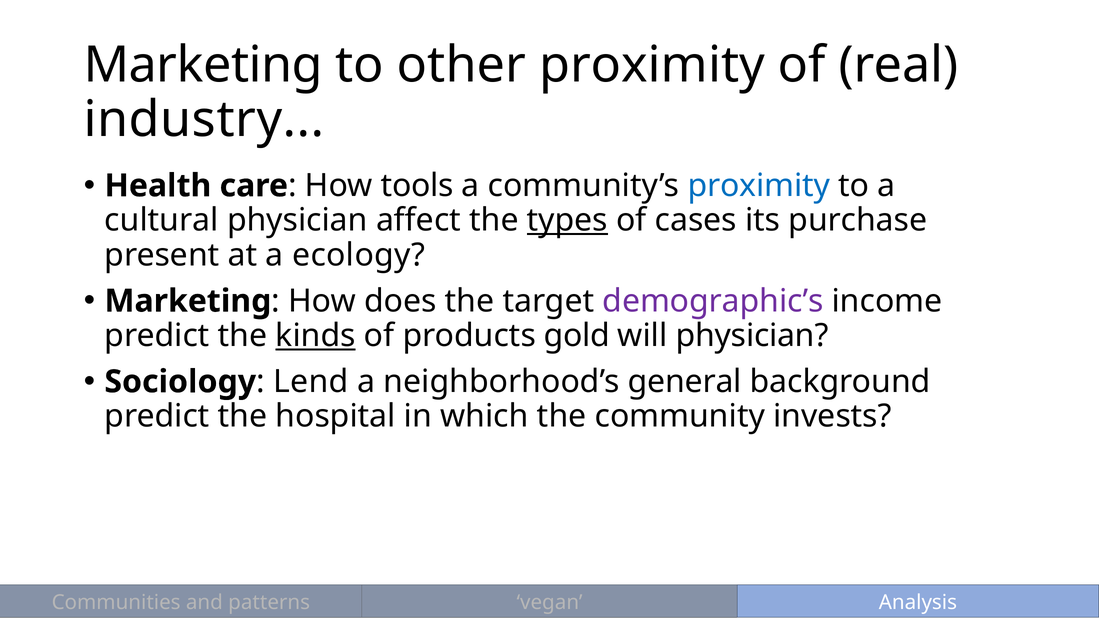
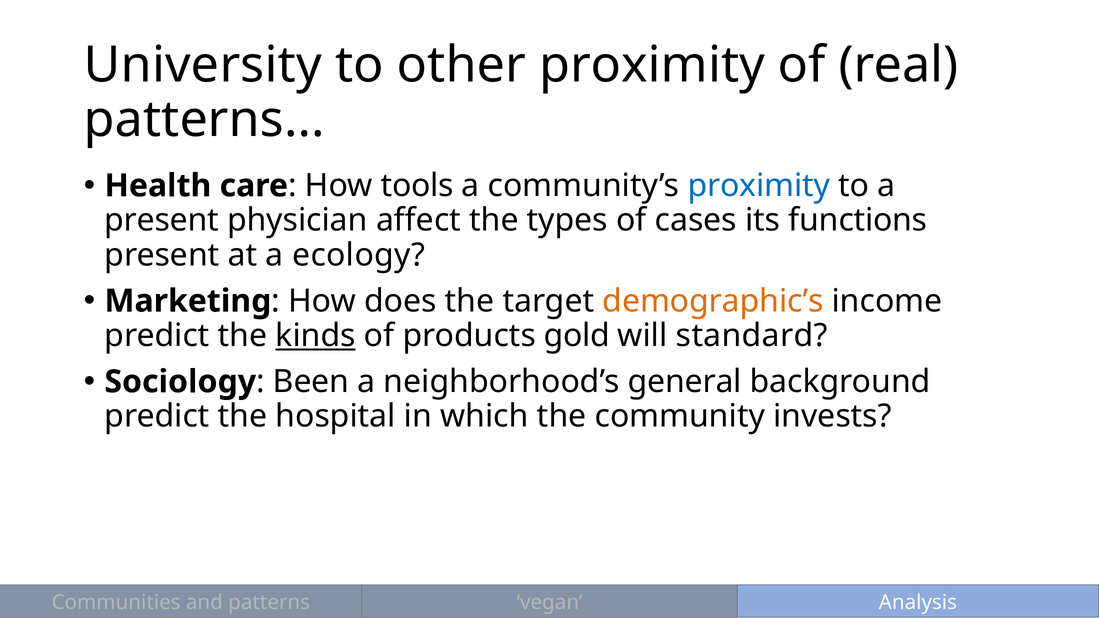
Marketing: Marketing -> University (203, 65)
industry: industry -> patterns (204, 120)
cultural: cultural -> present (162, 220)
types underline: present -> none (567, 220)
purchase: purchase -> functions (858, 220)
demographic’s colour: purple -> orange (713, 301)
will physician: physician -> standard (752, 336)
Lend: Lend -> Been (311, 382)
